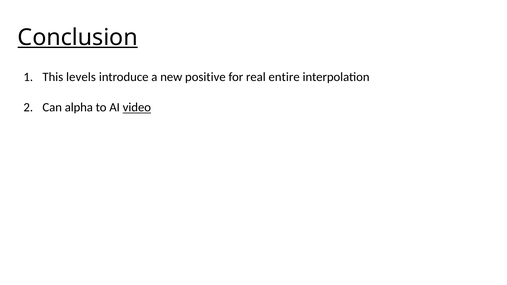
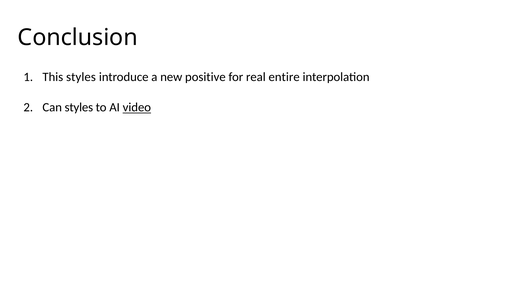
Conclusion underline: present -> none (78, 37)
This levels: levels -> styles (81, 77)
Can alpha: alpha -> styles (79, 108)
